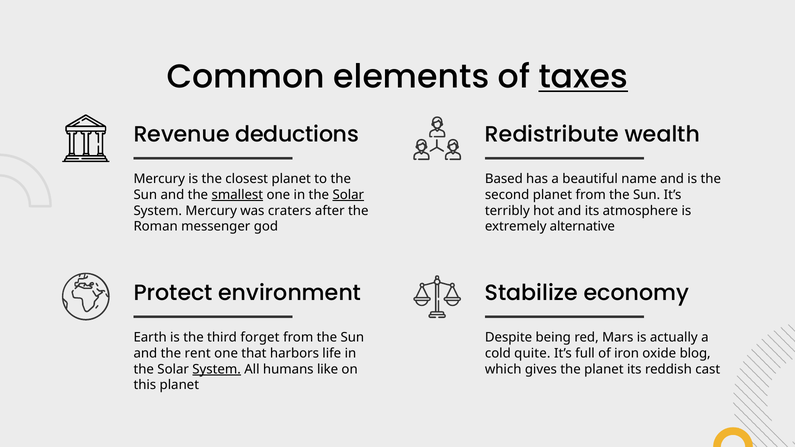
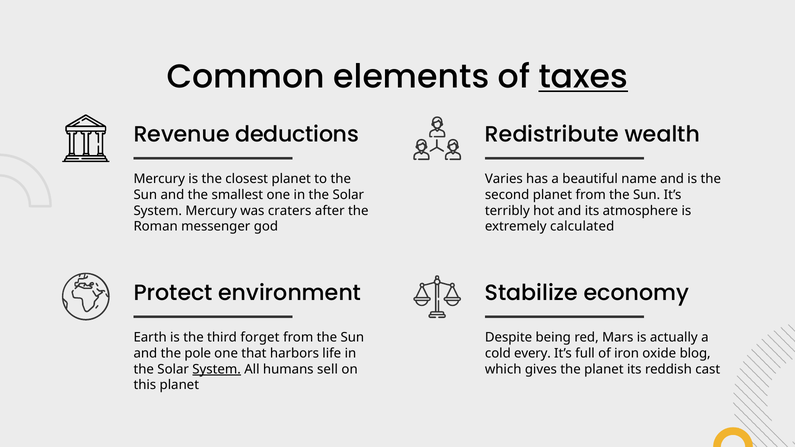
Based: Based -> Varies (504, 179)
smallest underline: present -> none (237, 195)
Solar underline: present -> none (348, 195)
alternative: alternative -> calculated (582, 227)
rent: rent -> pole (198, 354)
quite: quite -> every (532, 354)
like: like -> sell (328, 369)
